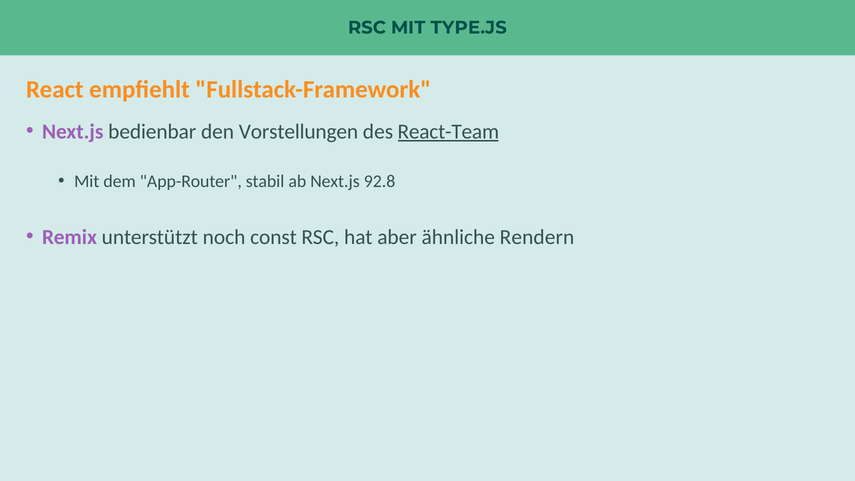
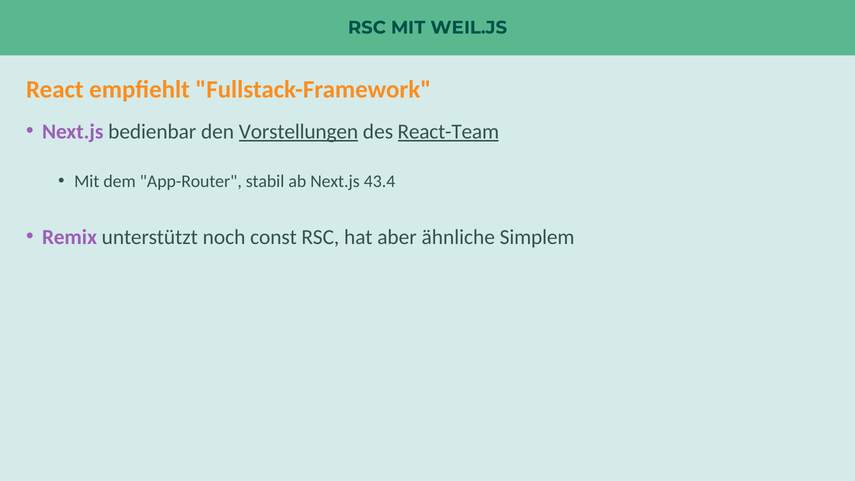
TYPE.JS: TYPE.JS -> WEIL.JS (469, 28)
Vorstellungen underline: none -> present (299, 132)
92.8: 92.8 -> 43.4 (380, 181)
Rendern: Rendern -> Simplem (537, 237)
